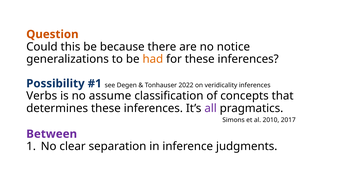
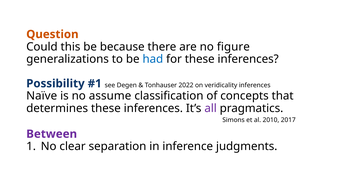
notice: notice -> figure (233, 47)
had colour: orange -> blue (153, 59)
Verbs: Verbs -> Naïve (42, 96)
